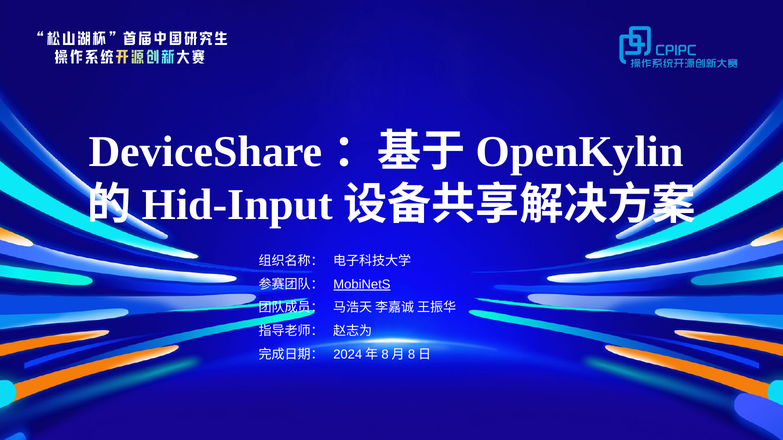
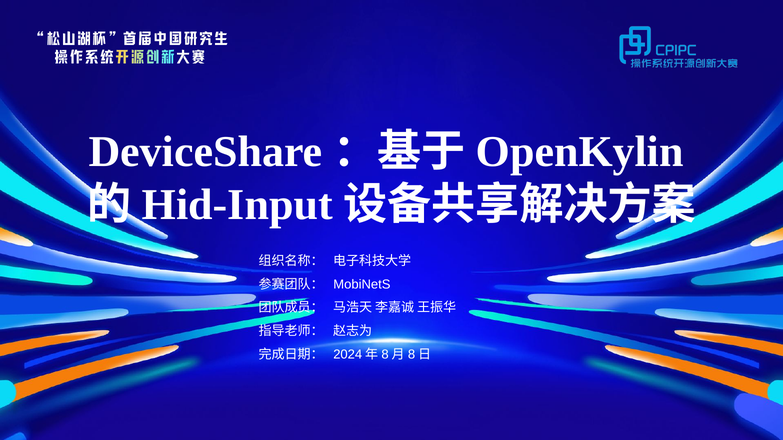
MobiNetS underline: present -> none (362, 285)
